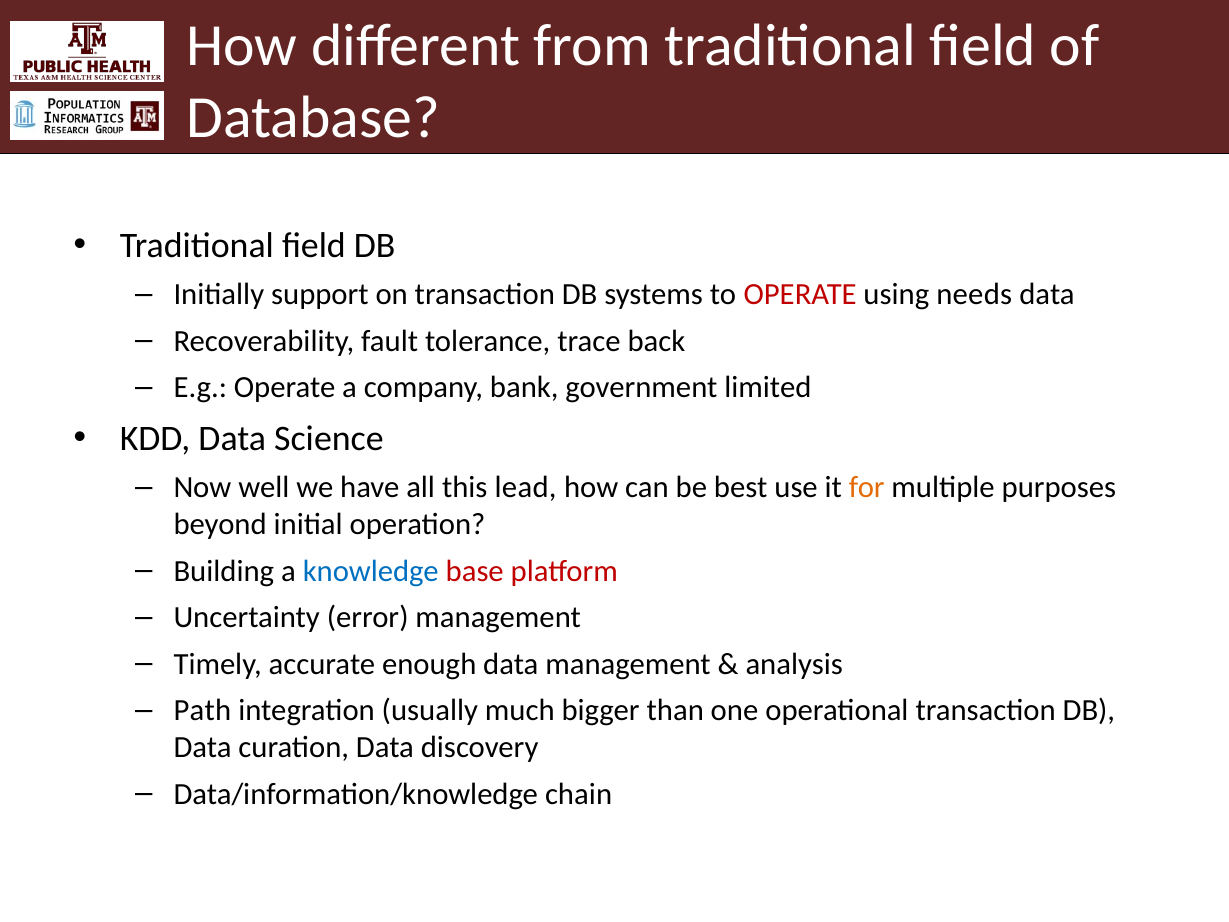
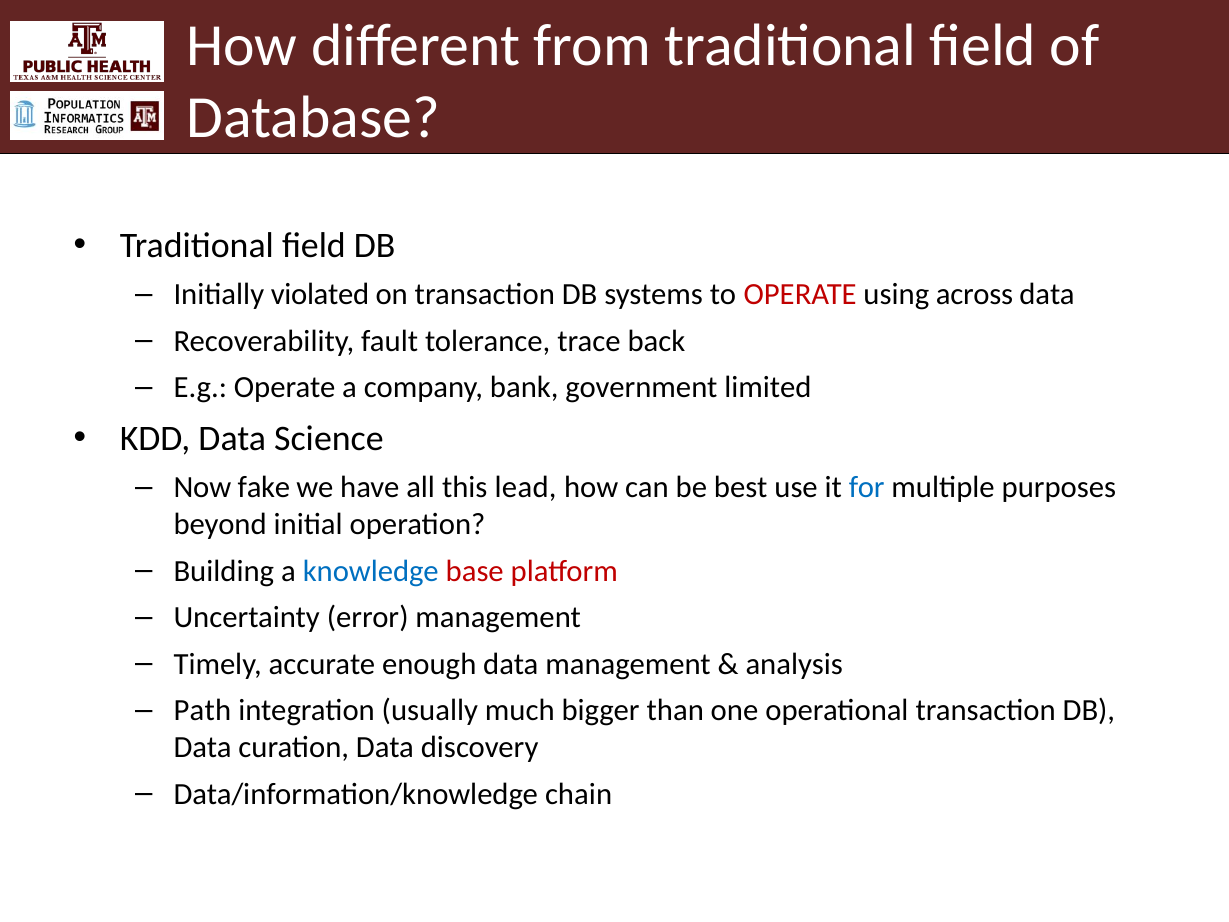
support: support -> violated (320, 294)
needs: needs -> across (975, 294)
well: well -> fake (264, 488)
for colour: orange -> blue (867, 488)
